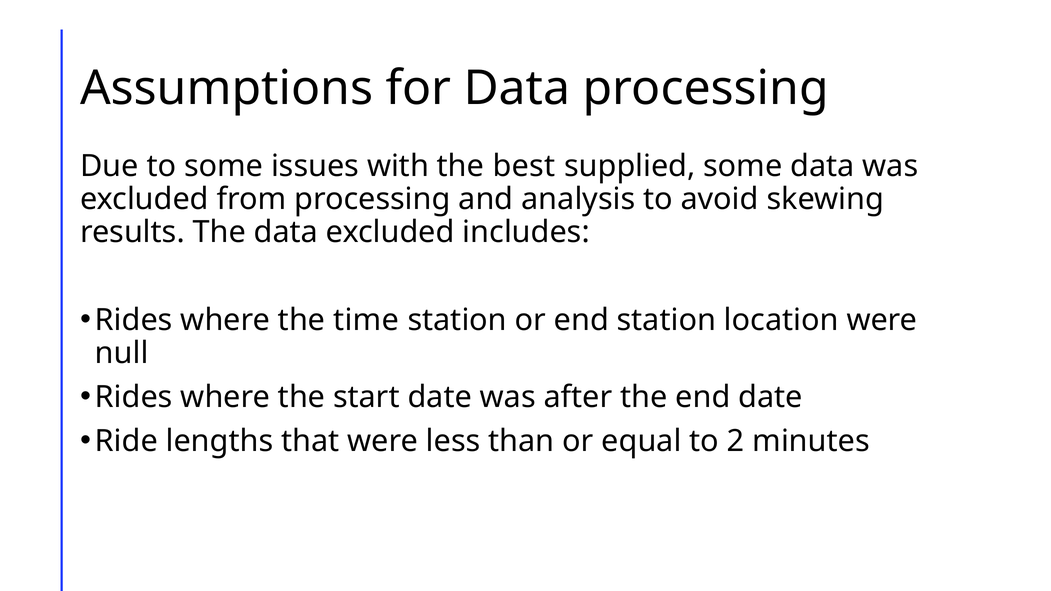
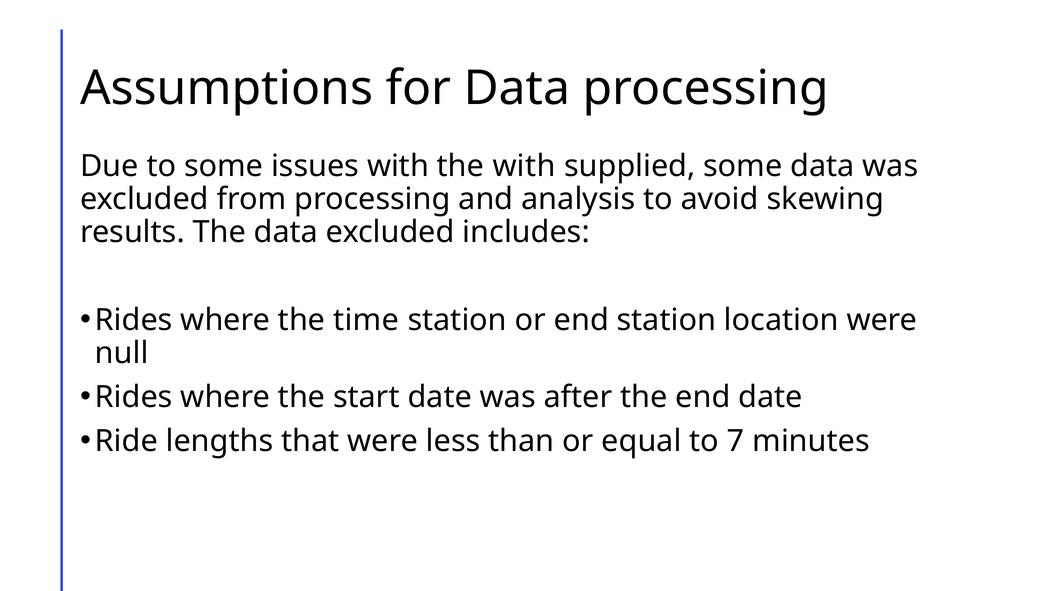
the best: best -> with (524, 166)
2: 2 -> 7 (736, 441)
